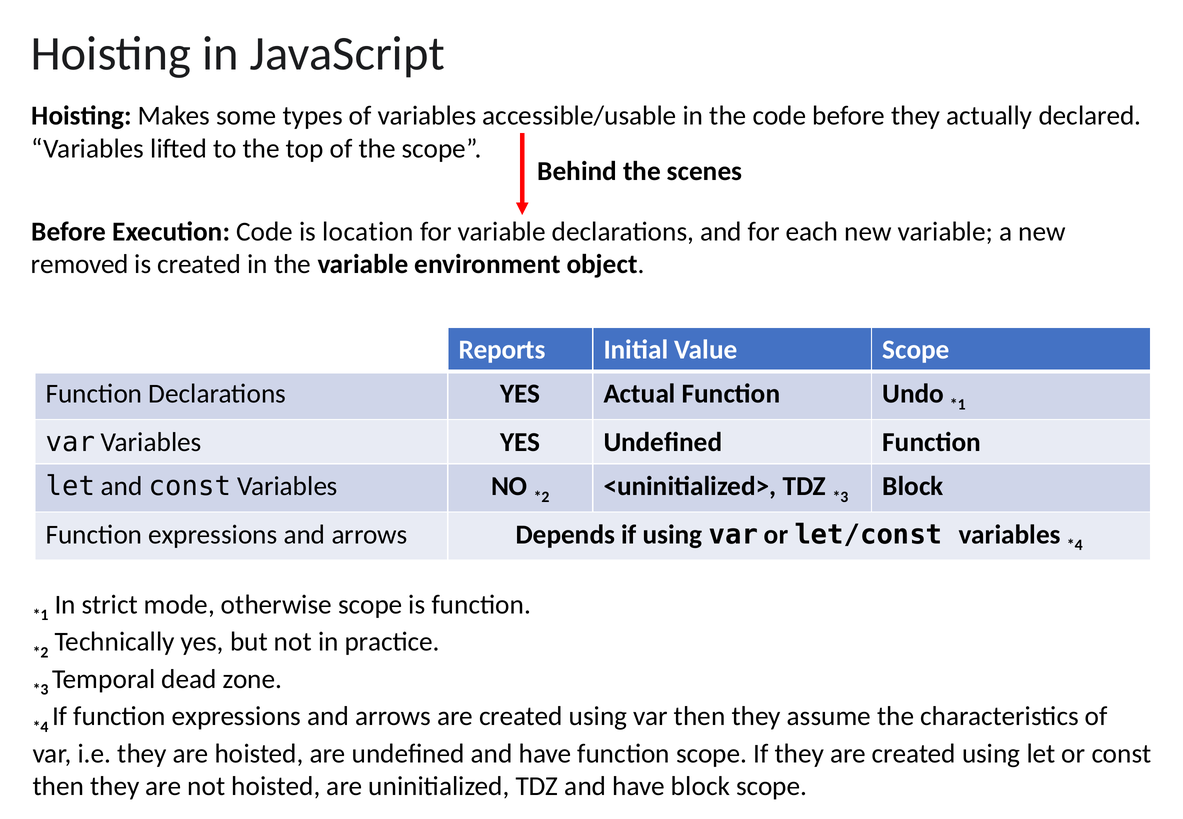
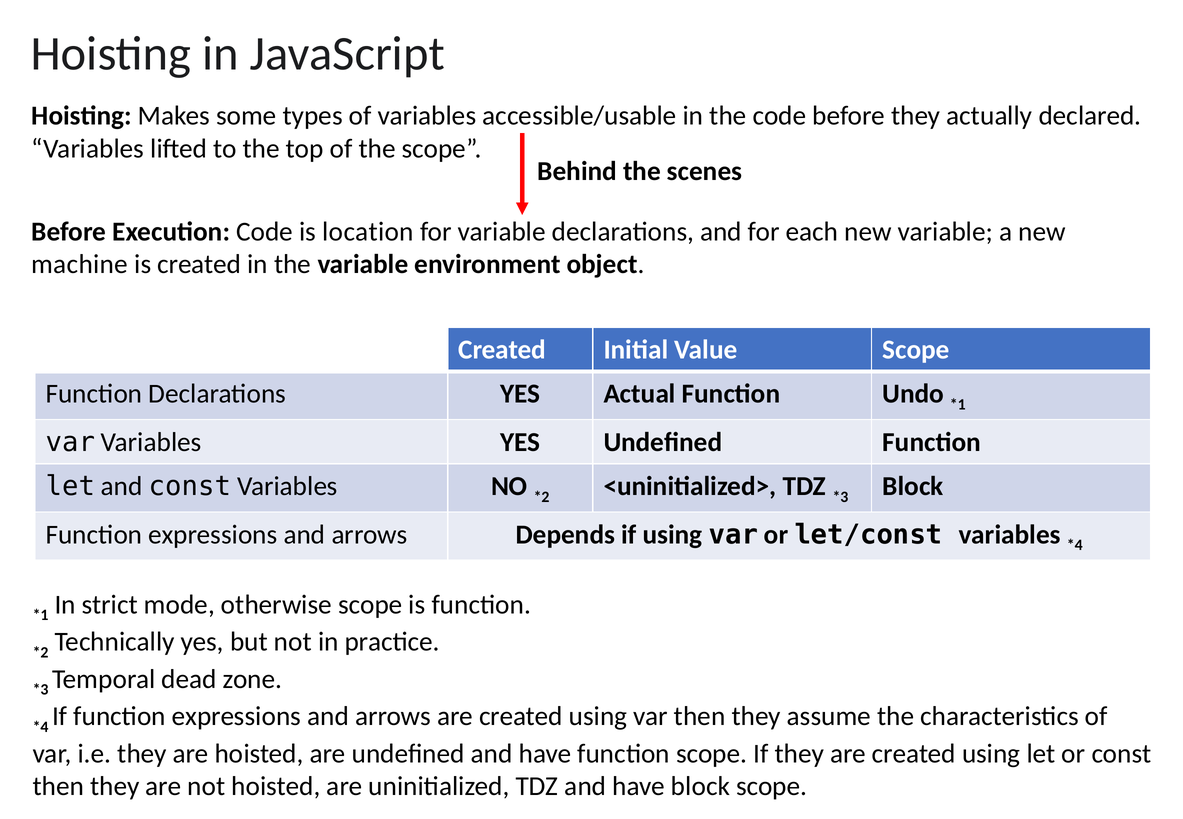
removed: removed -> machine (80, 264)
Reports: Reports -> Created (502, 350)
